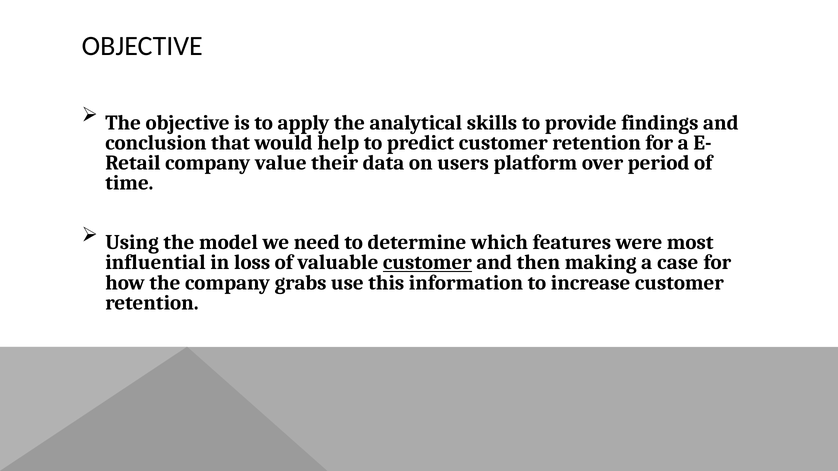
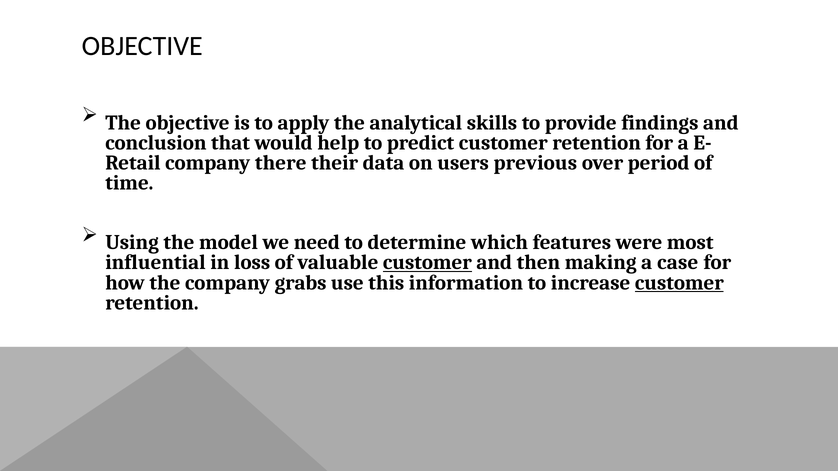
value: value -> there (281, 163)
platform: platform -> previous (535, 163)
customer underline: none -> present (679, 283)
